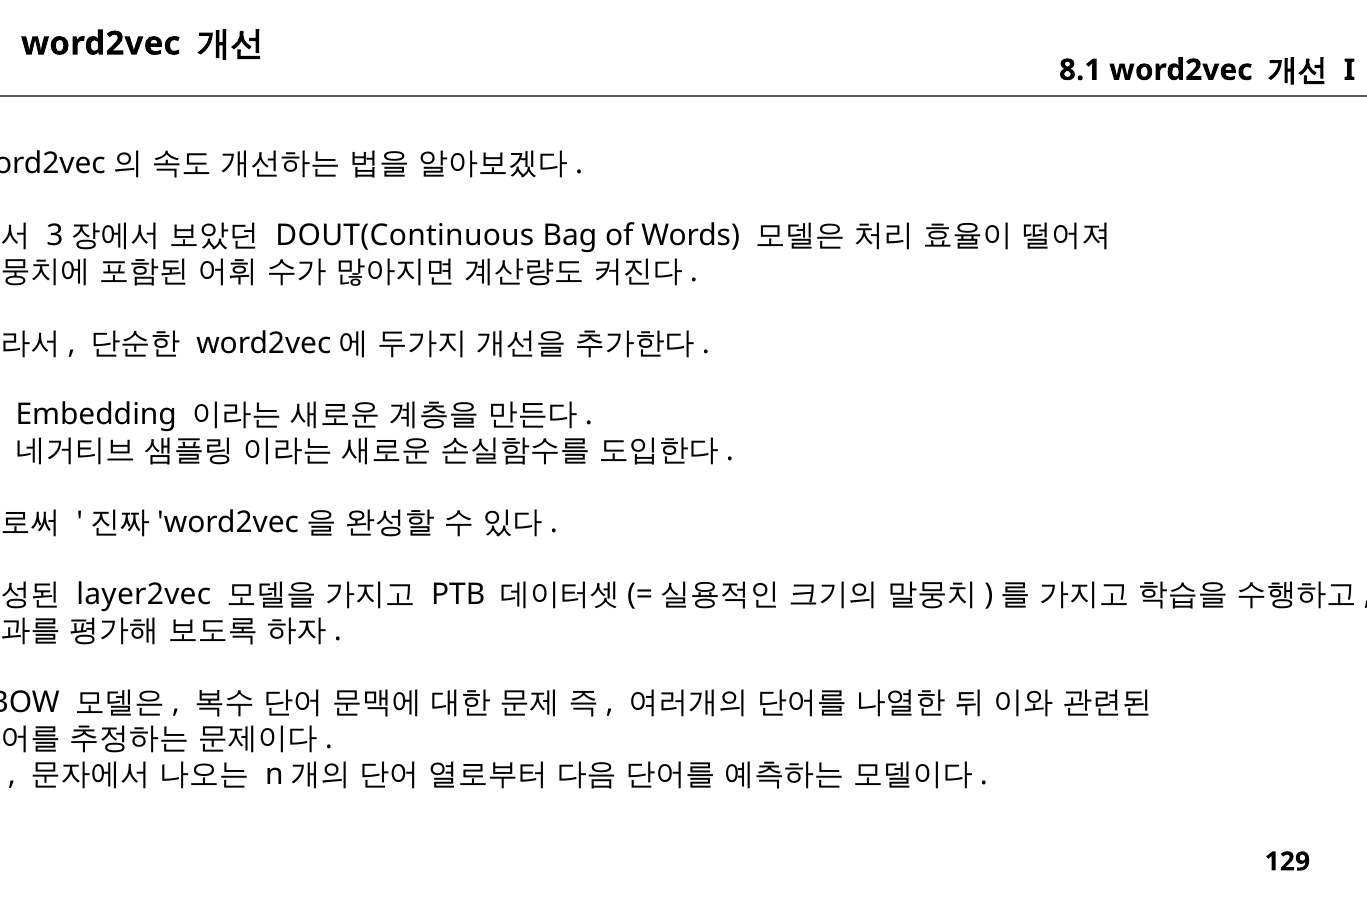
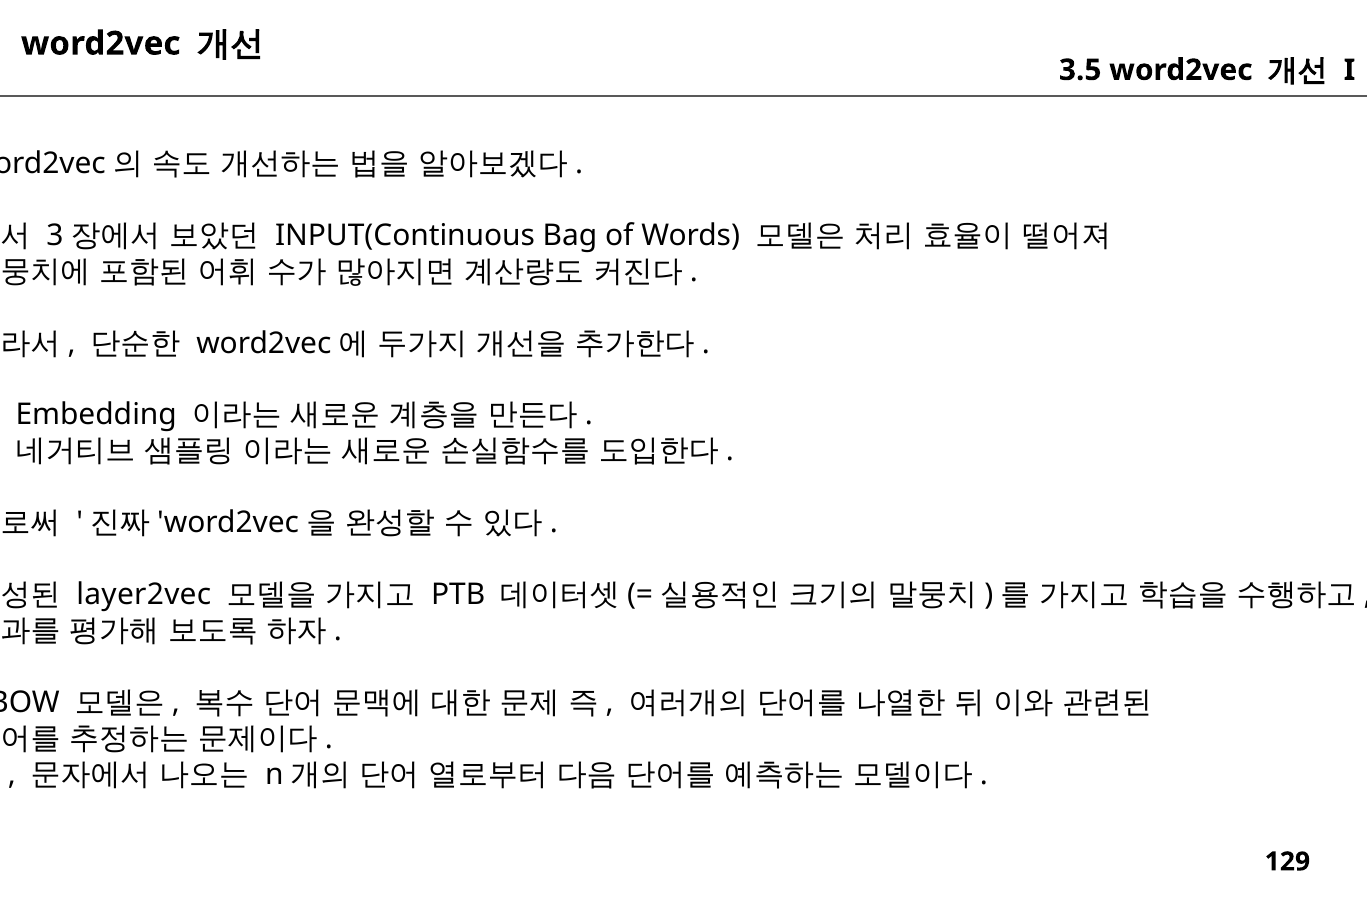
8.1: 8.1 -> 3.5 (1080, 70)
DOUT(Continuous: DOUT(Continuous -> INPUT(Continuous (405, 235)
